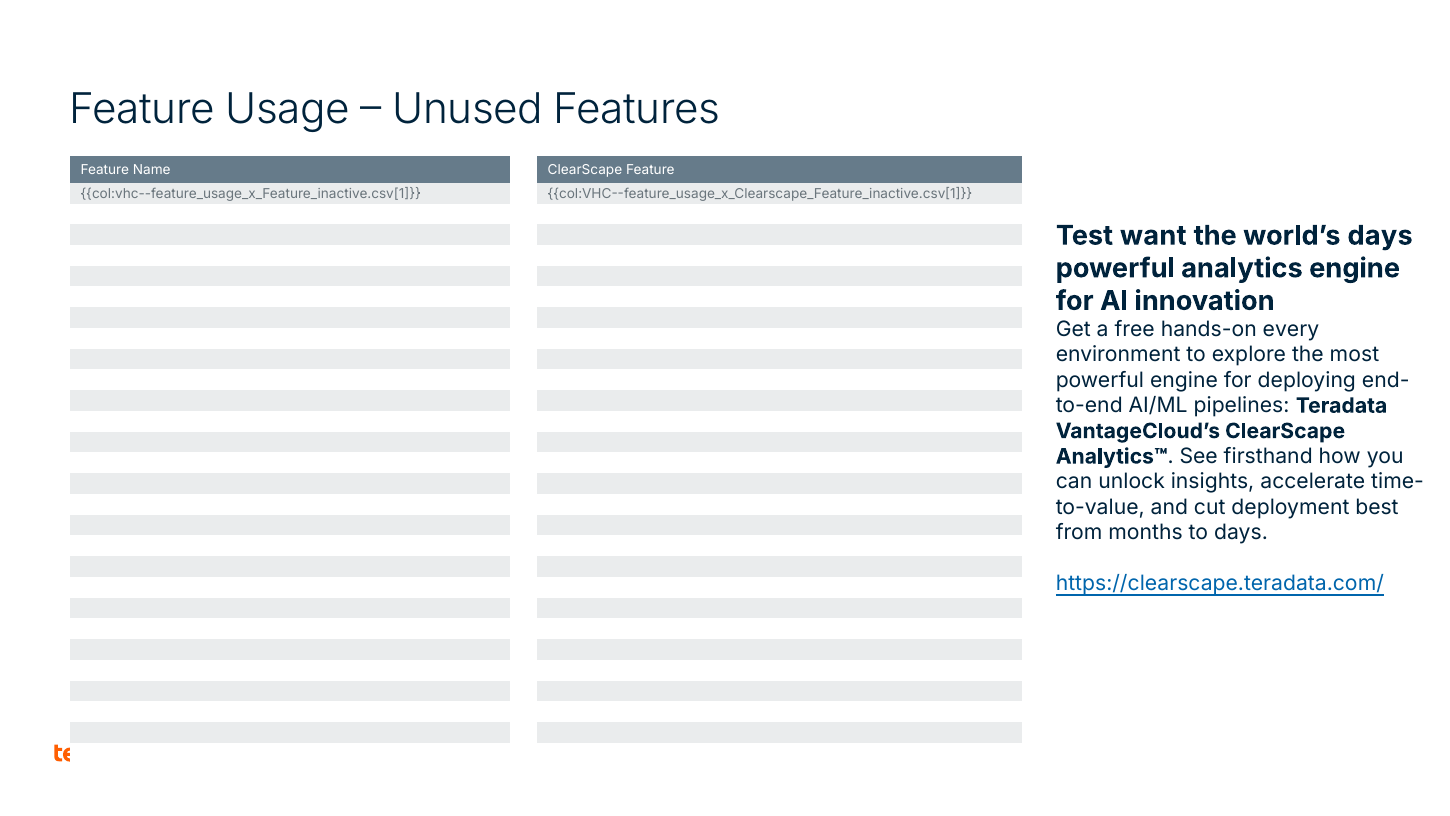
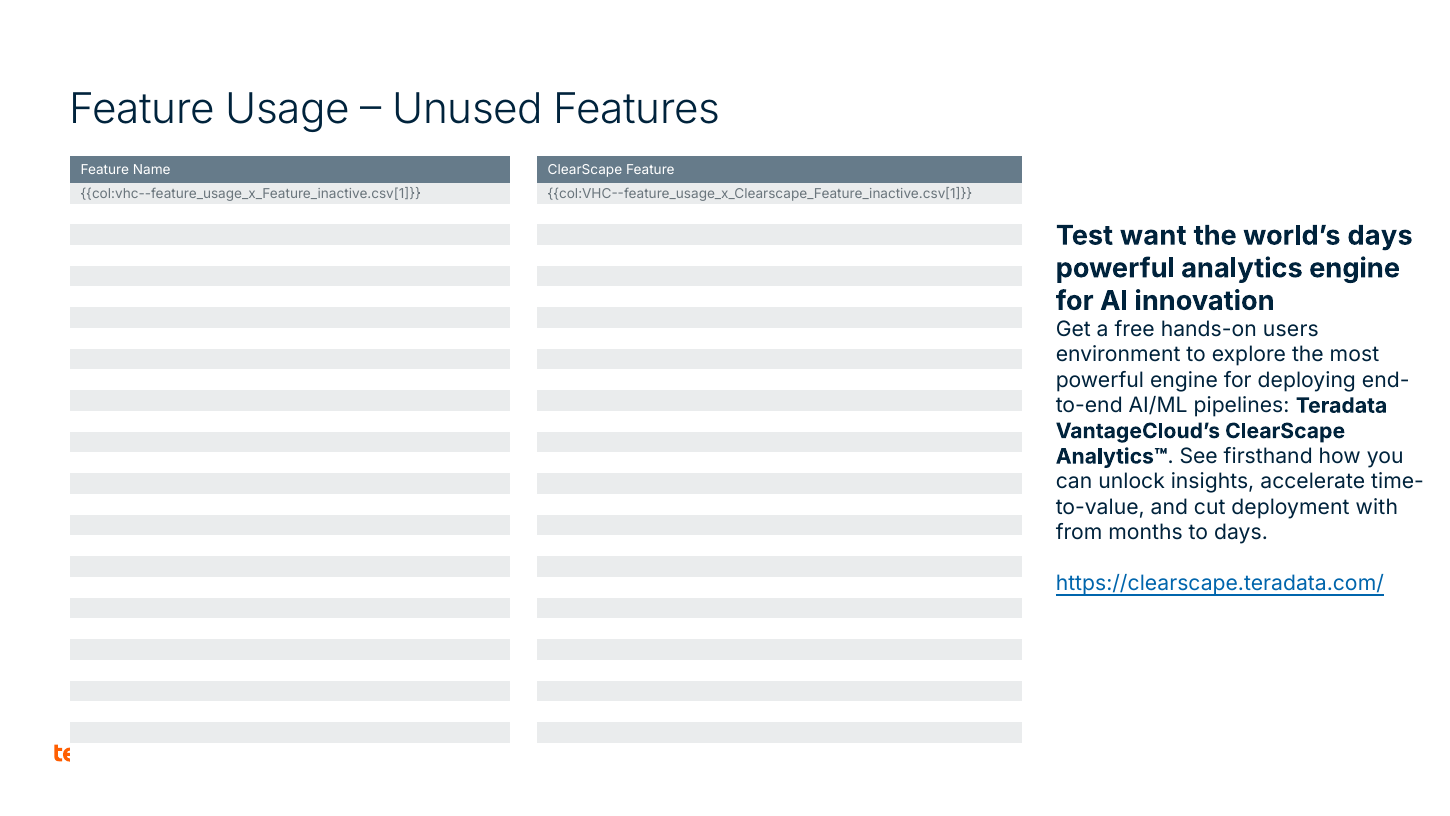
every: every -> users (1291, 329)
best: best -> with (1377, 507)
